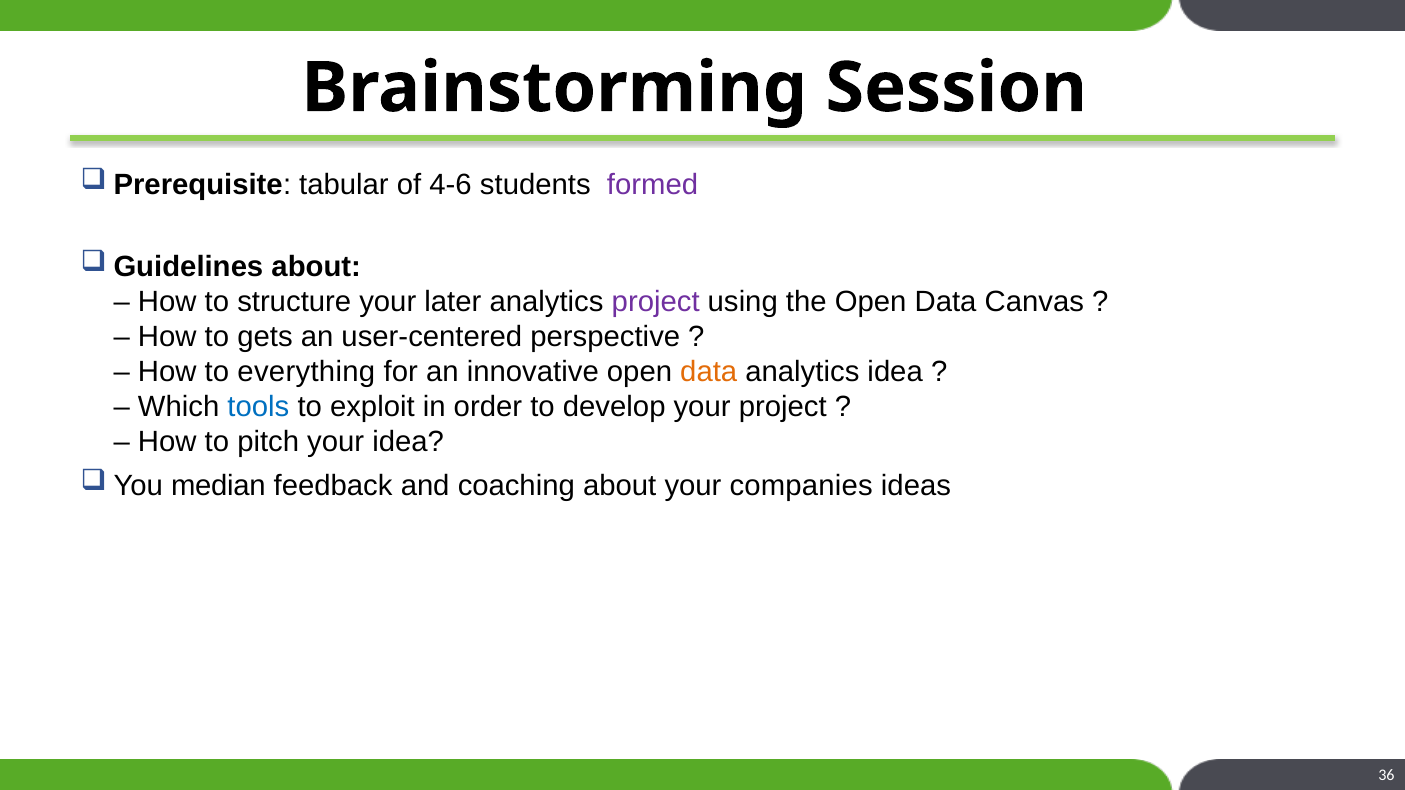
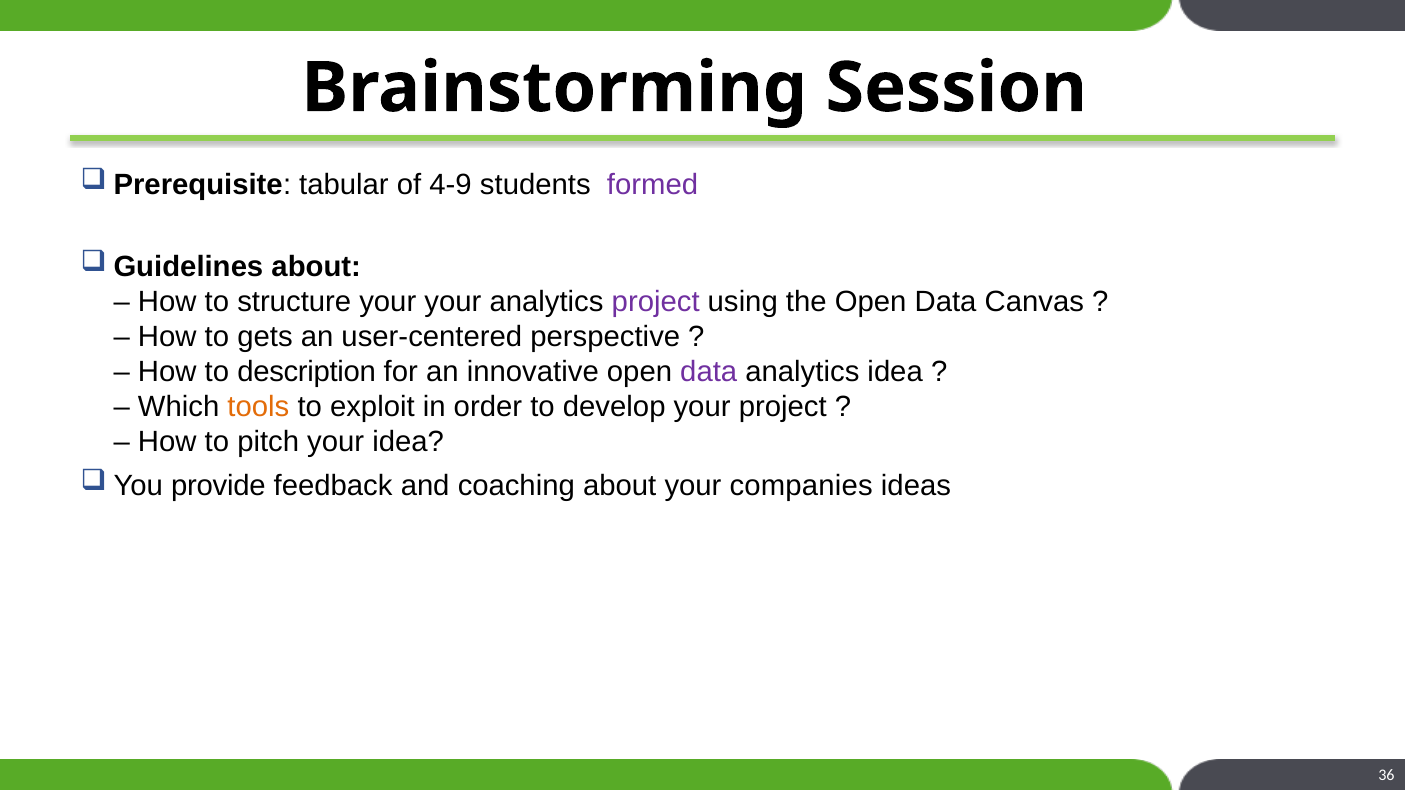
4-6: 4-6 -> 4-9 (451, 185)
your later: later -> your (453, 302)
everything: everything -> description (307, 372)
data colour: orange -> purple (709, 372)
tools colour: blue -> orange (258, 407)
median: median -> provide (218, 486)
